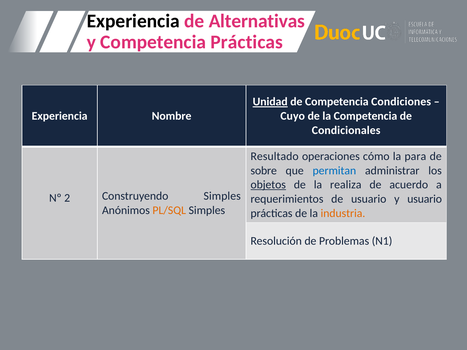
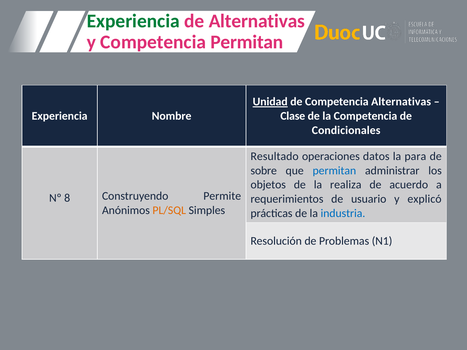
Experiencia colour: black -> green (133, 21)
Competencia Prácticas: Prácticas -> Permitan (247, 42)
Competencia Condiciones: Condiciones -> Alternativas (401, 102)
Cuyo: Cuyo -> Clase (293, 116)
cómo: cómo -> datos (376, 156)
objetos underline: present -> none (268, 185)
2: 2 -> 8 (67, 198)
Construyendo Simples: Simples -> Permite (222, 196)
y usuario: usuario -> explicó (424, 199)
industria colour: orange -> blue (343, 213)
